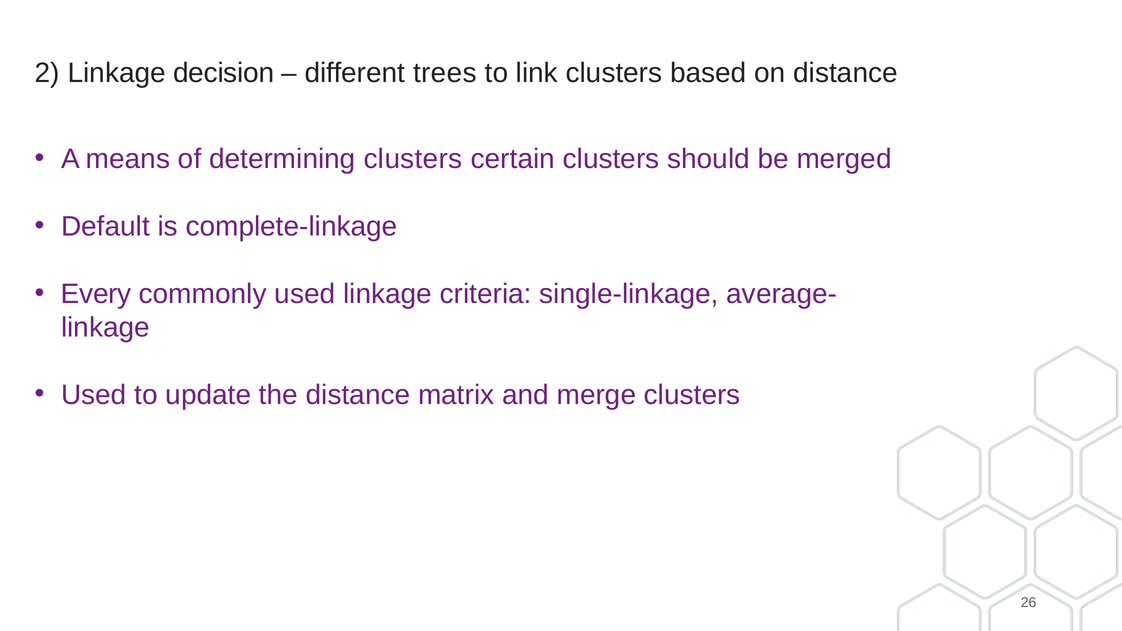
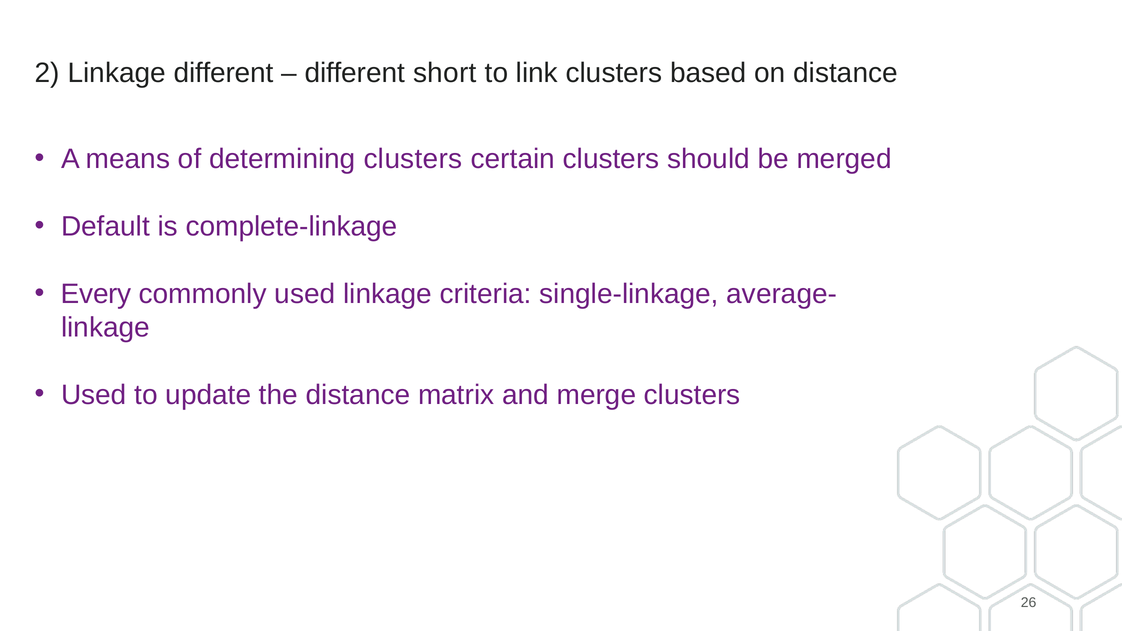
Linkage decision: decision -> different (224, 73)
trees: trees -> short (445, 73)
